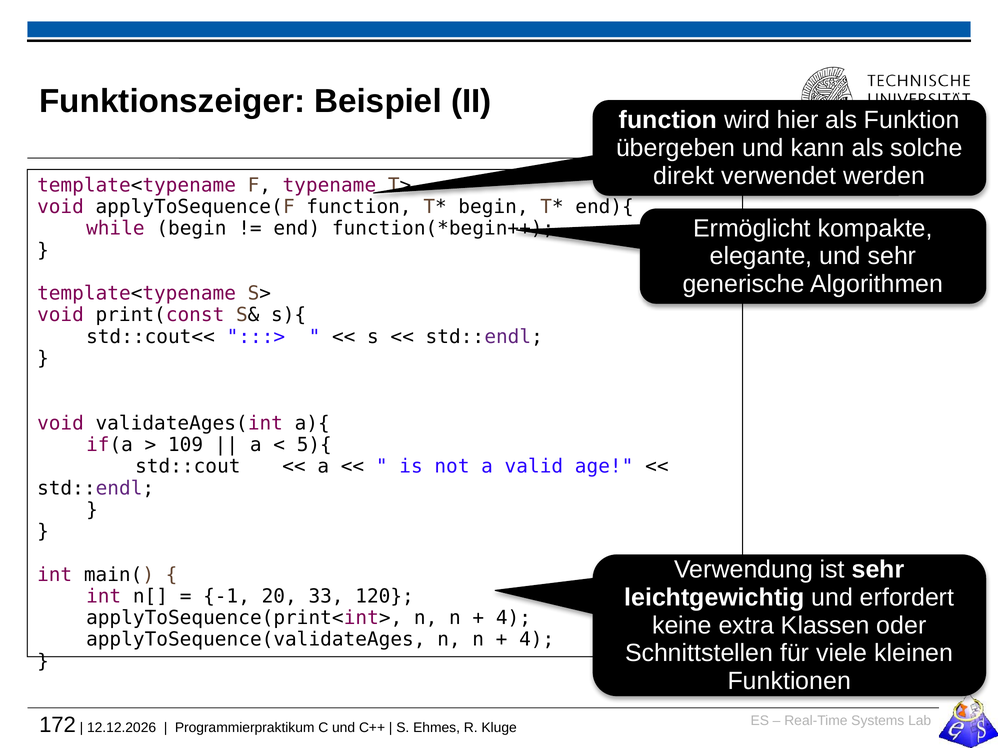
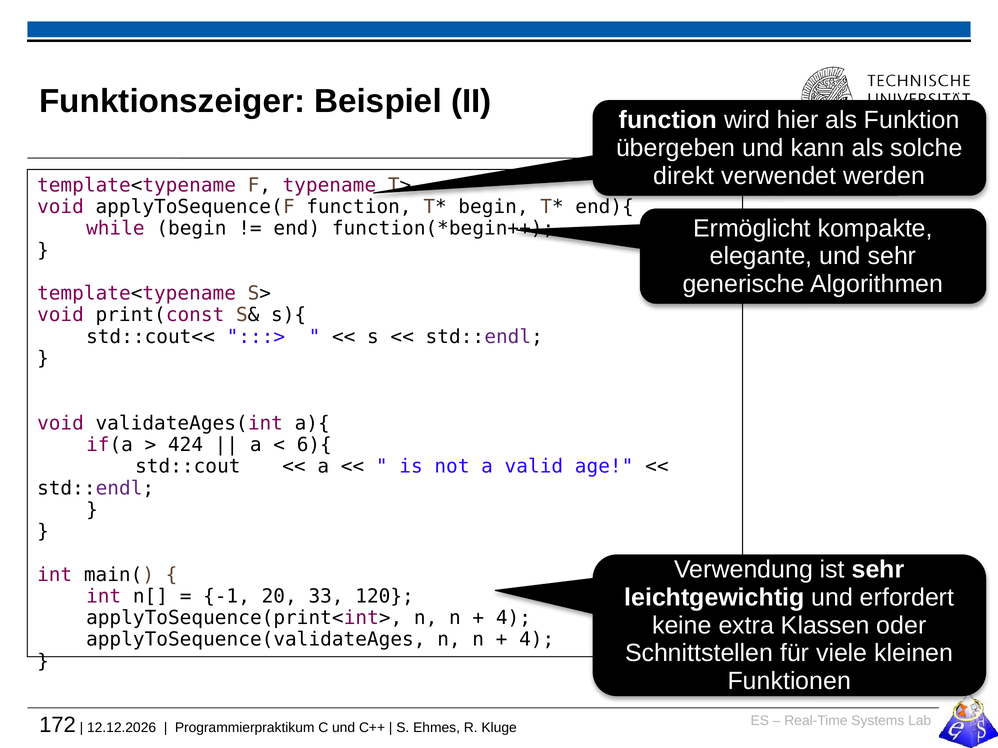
109: 109 -> 424 (186, 445)
5){: 5){ -> 6){ (314, 445)
